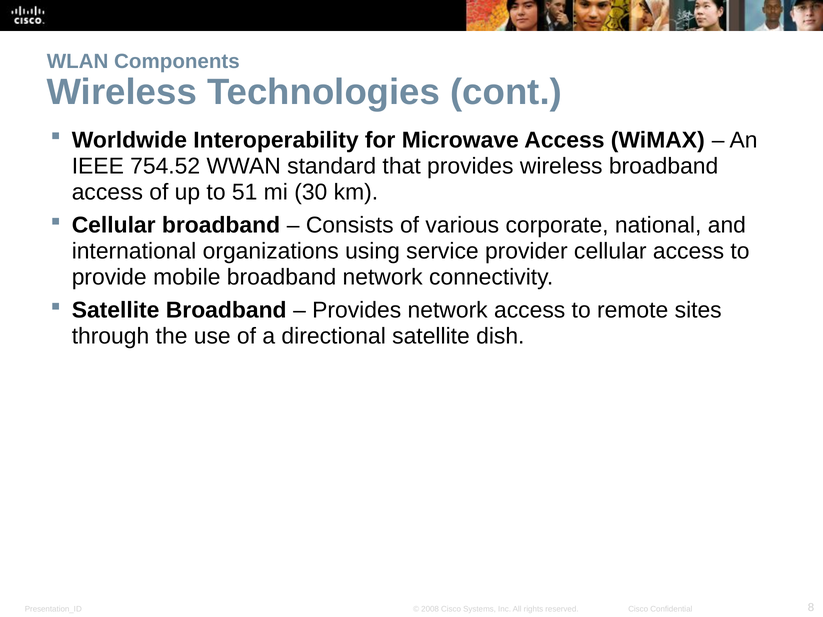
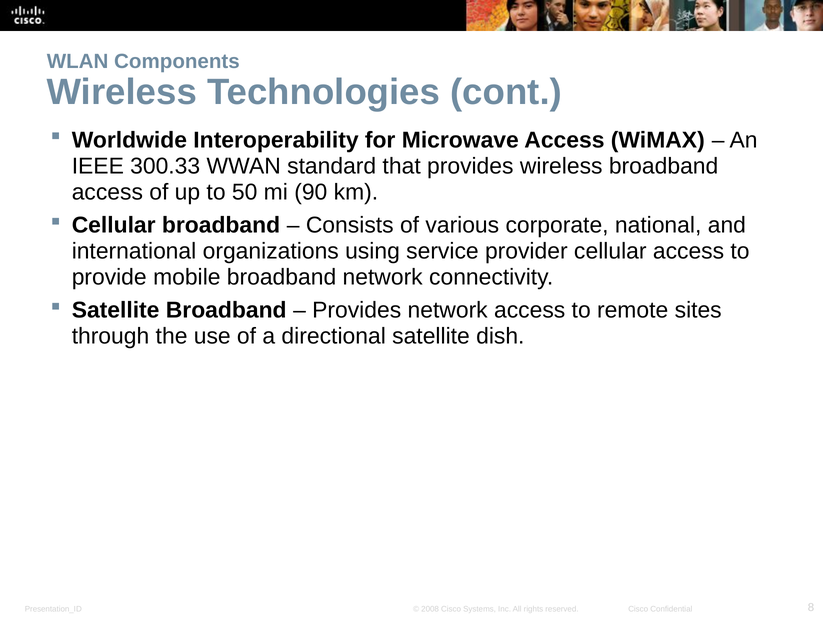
754.52: 754.52 -> 300.33 (165, 166)
51: 51 -> 50 (245, 192)
30: 30 -> 90 (311, 192)
